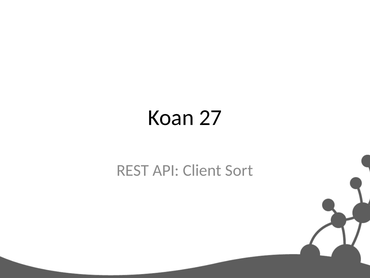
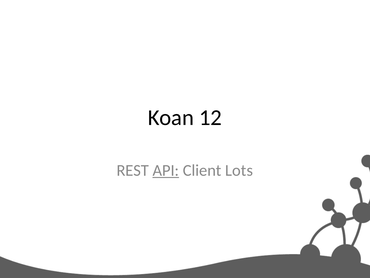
27: 27 -> 12 (210, 118)
API underline: none -> present (166, 170)
Sort: Sort -> Lots (239, 170)
